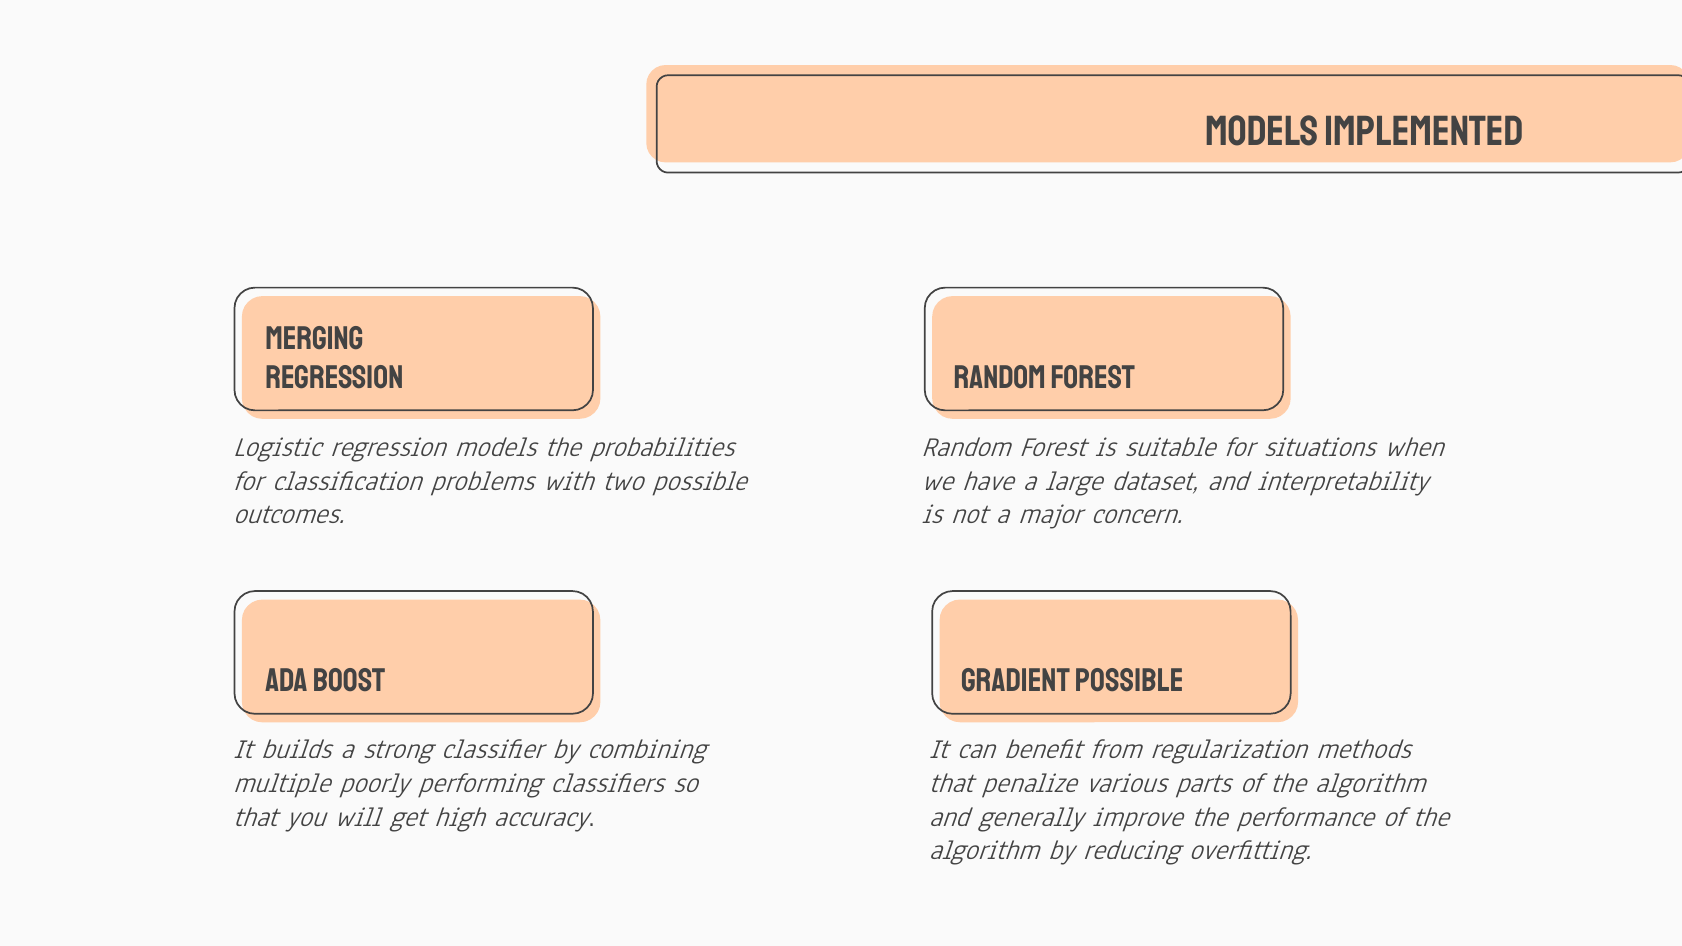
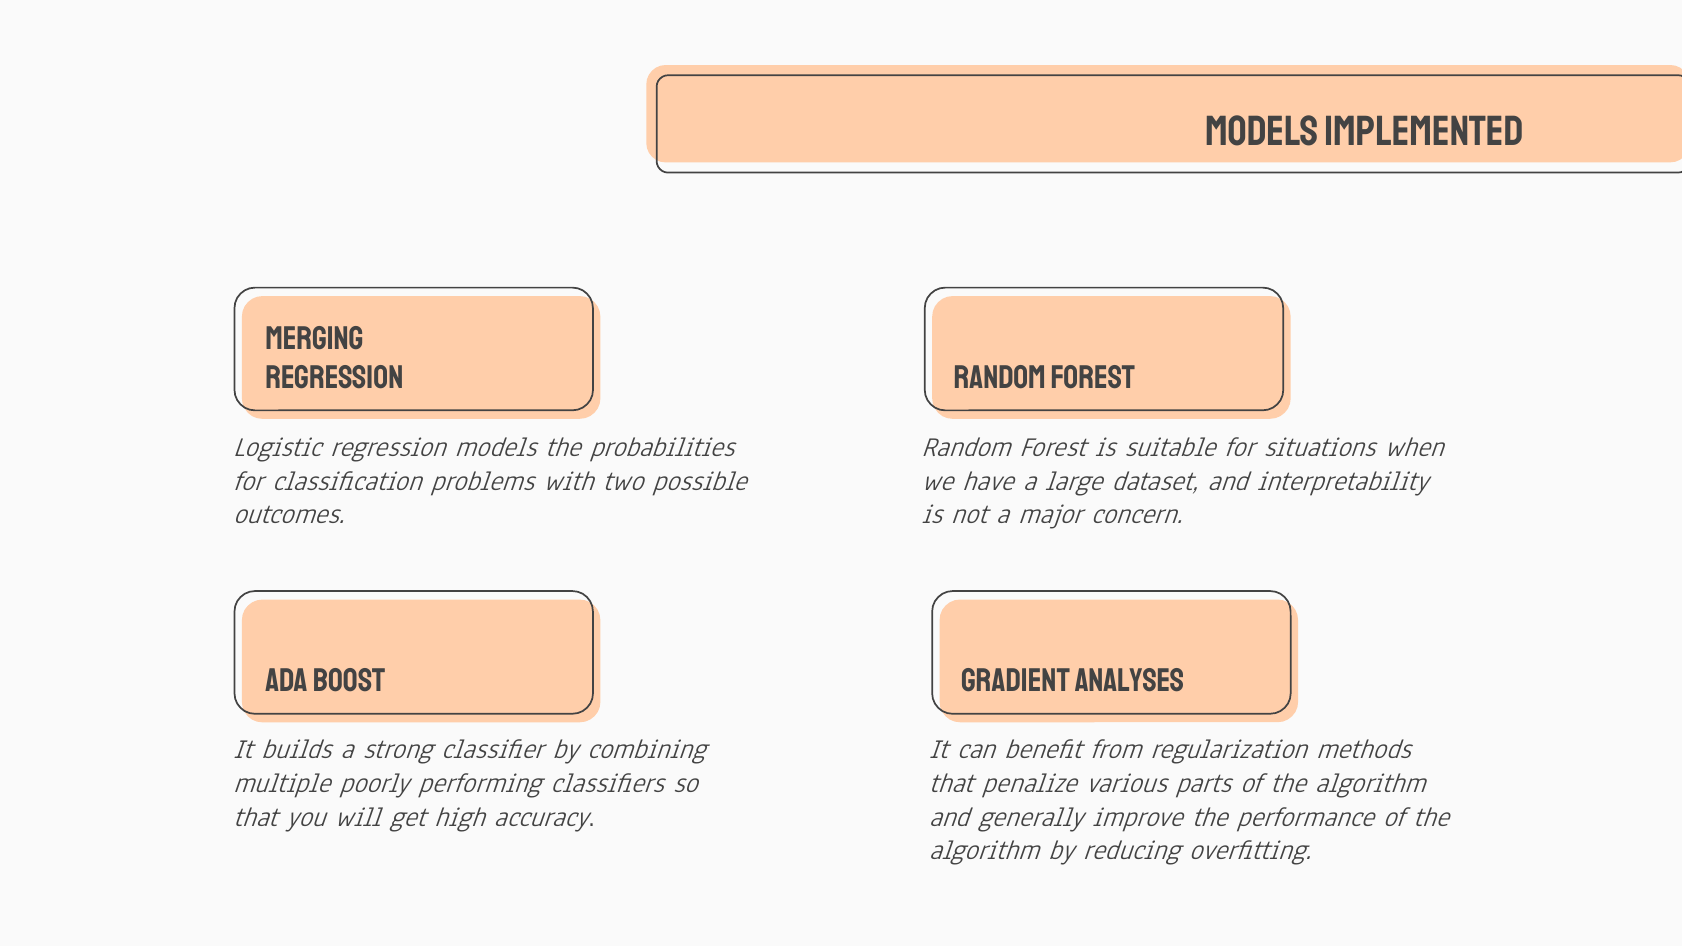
Gradient possible: possible -> analyses (1130, 681)
